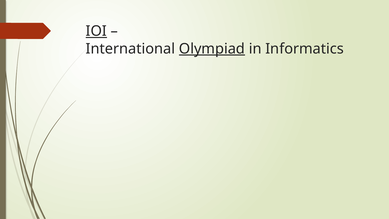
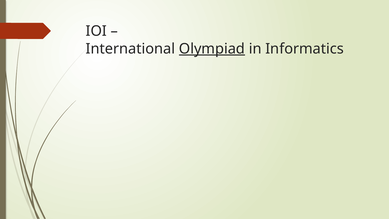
IOI underline: present -> none (96, 31)
